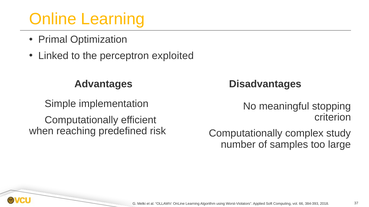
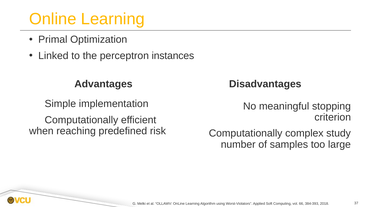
exploited: exploited -> instances (173, 56)
